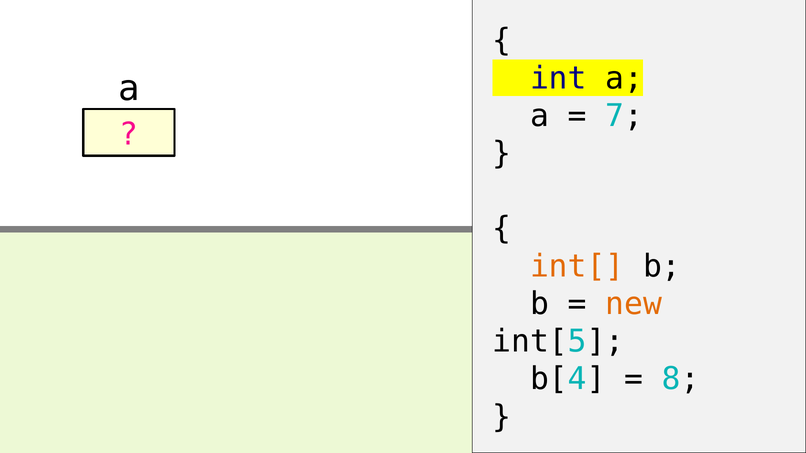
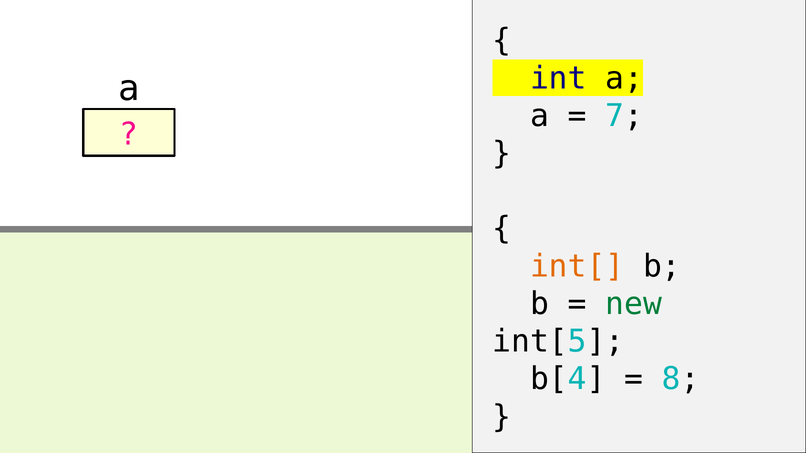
new colour: orange -> green (634, 304)
